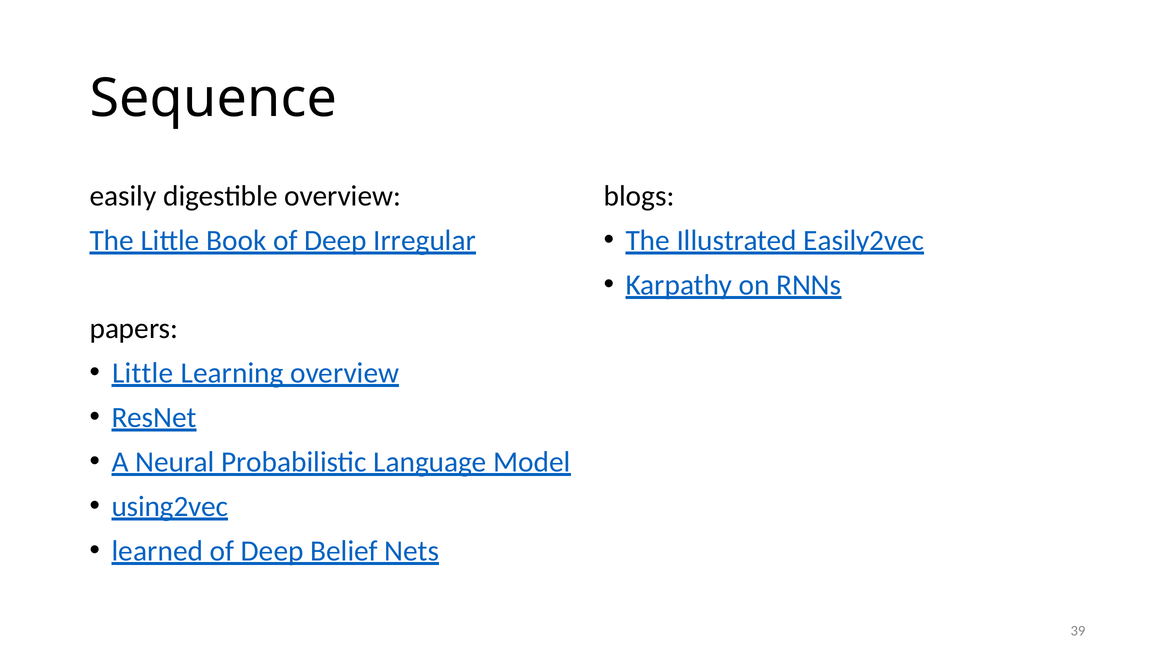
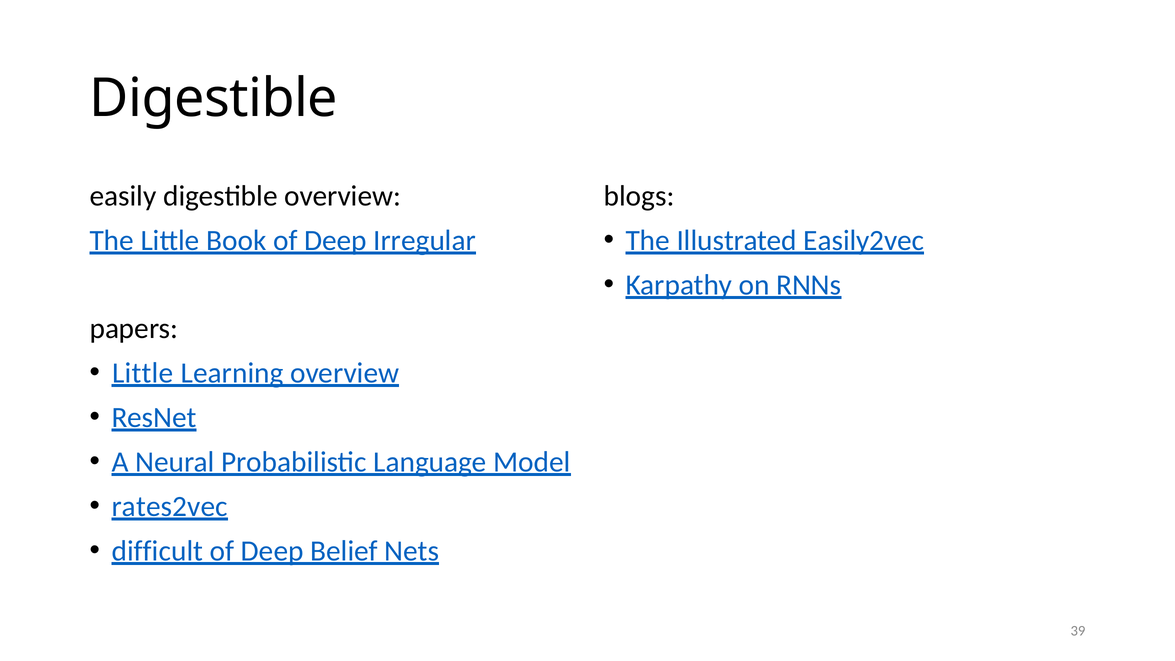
Sequence: Sequence -> Digestible (214, 99)
using2vec: using2vec -> rates2vec (170, 506)
learned: learned -> difficult (157, 551)
